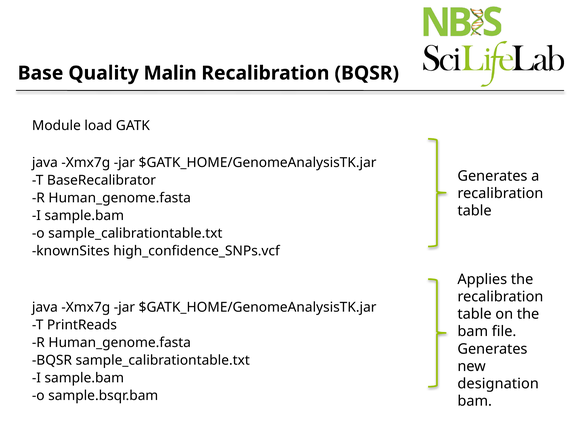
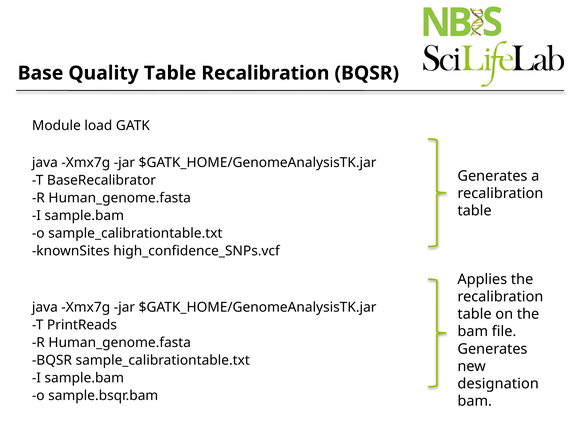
Quality Malin: Malin -> Table (170, 73)
